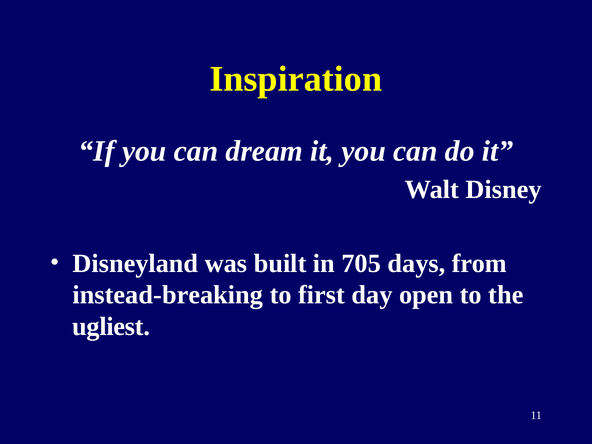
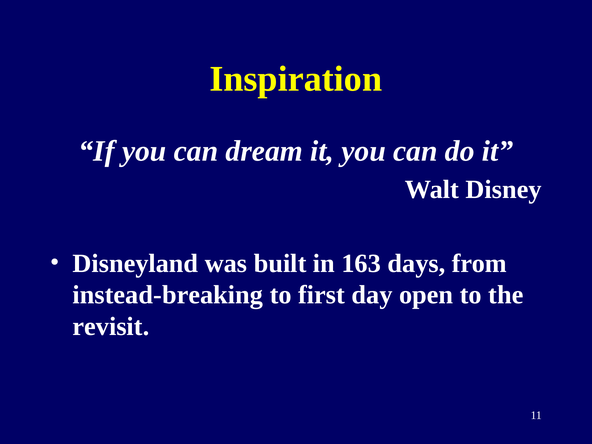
705: 705 -> 163 (361, 263)
ugliest: ugliest -> revisit (111, 326)
